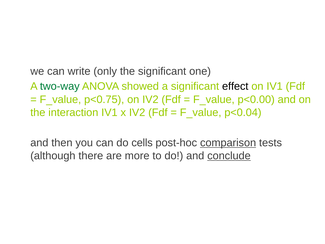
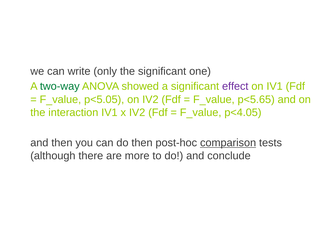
effect colour: black -> purple (235, 86)
p<0.75: p<0.75 -> p<5.05 (104, 99)
p<0.00: p<0.00 -> p<5.65 (256, 99)
p<0.04: p<0.04 -> p<4.05 (243, 112)
do cells: cells -> then (142, 143)
conclude underline: present -> none (229, 156)
